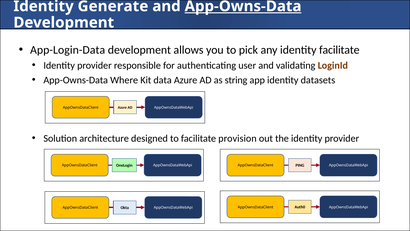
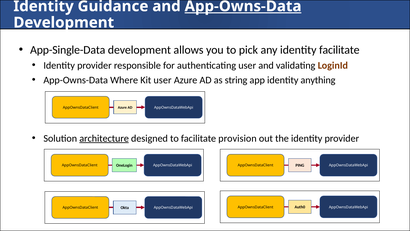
Generate: Generate -> Guidance (113, 6)
App-Login-Data: App-Login-Data -> App-Single-Data (68, 50)
Kit data: data -> user (163, 80)
datasets: datasets -> anything (318, 80)
architecture underline: none -> present (104, 138)
